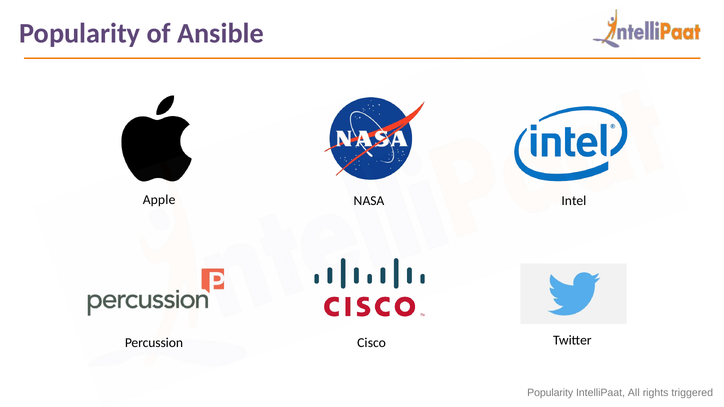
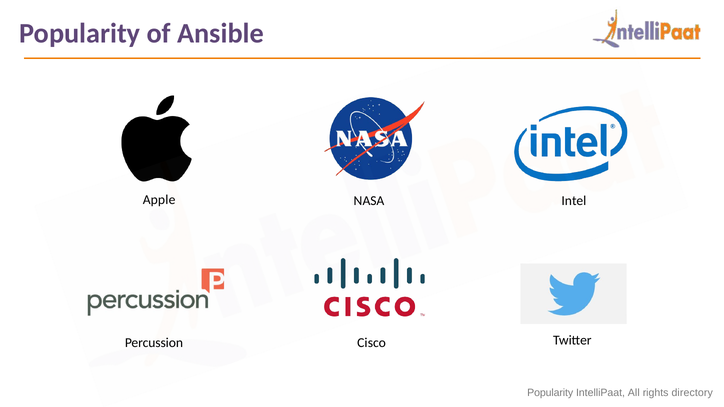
triggered: triggered -> directory (692, 393)
